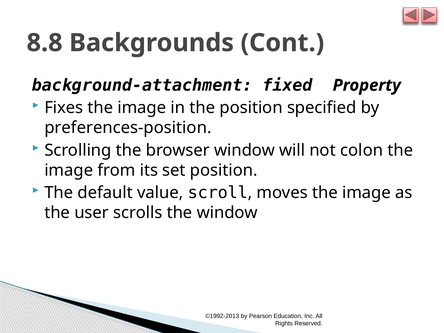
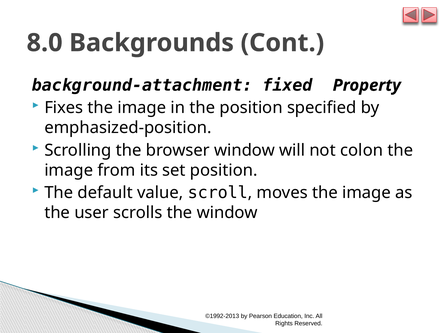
8.8: 8.8 -> 8.0 (45, 43)
preferences-position: preferences-position -> emphasized-position (128, 128)
